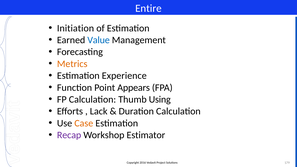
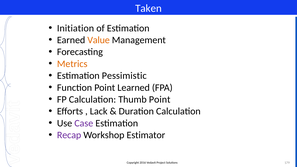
Entire: Entire -> Taken (148, 8)
Value colour: blue -> orange (99, 40)
Experience: Experience -> Pessimistic (124, 76)
Appears: Appears -> Learned (134, 88)
Thumb Using: Using -> Point (160, 99)
Case colour: orange -> purple (84, 123)
